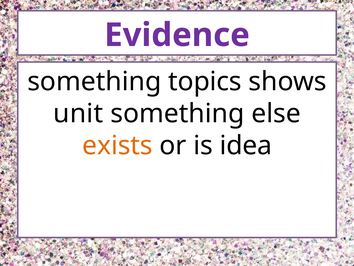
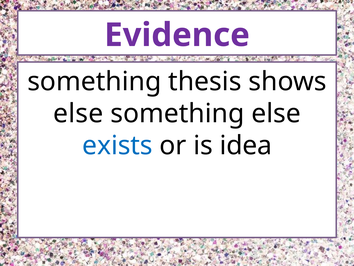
topics: topics -> thesis (205, 82)
unit: unit -> else (78, 113)
exists colour: orange -> blue (117, 145)
